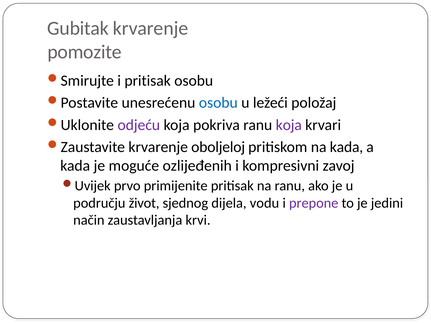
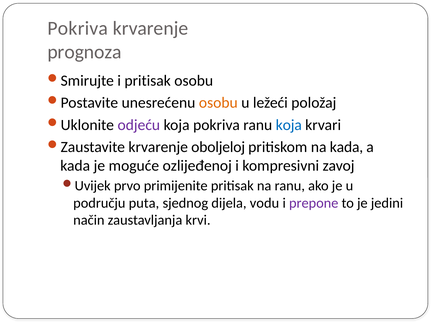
Gubitak: Gubitak -> Pokriva (78, 28)
pomozite: pomozite -> prognoza (84, 52)
osobu colour: blue -> orange (218, 103)
koja colour: purple -> blue (289, 125)
ozlijeđenih: ozlijeđenih -> ozlijeđenoj (197, 166)
život: život -> puta (144, 203)
